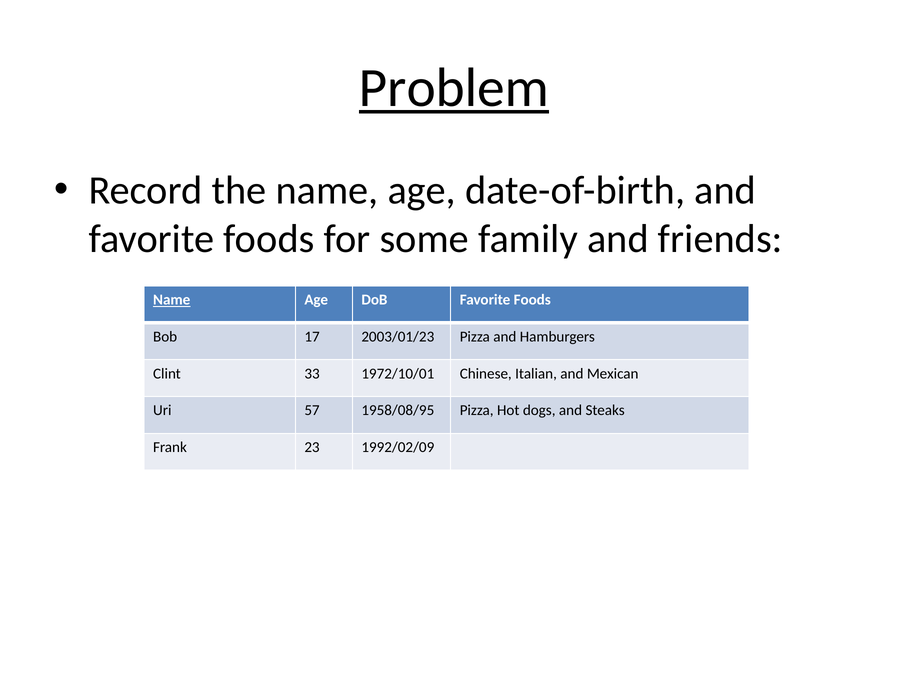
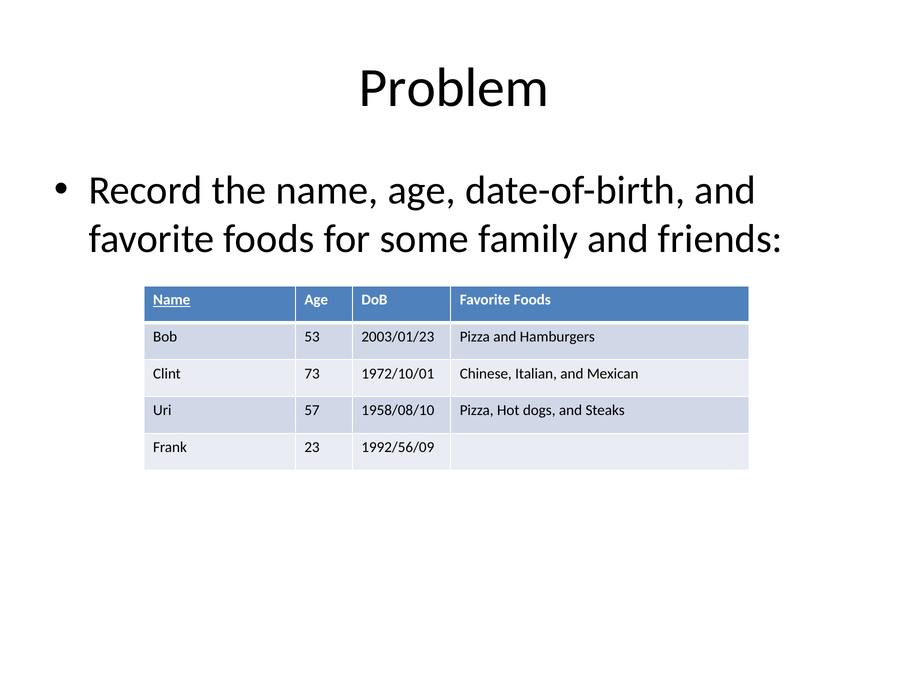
Problem underline: present -> none (454, 88)
17: 17 -> 53 (312, 337)
33: 33 -> 73 (312, 374)
1958/08/95: 1958/08/95 -> 1958/08/10 (398, 410)
1992/02/09: 1992/02/09 -> 1992/56/09 (398, 447)
